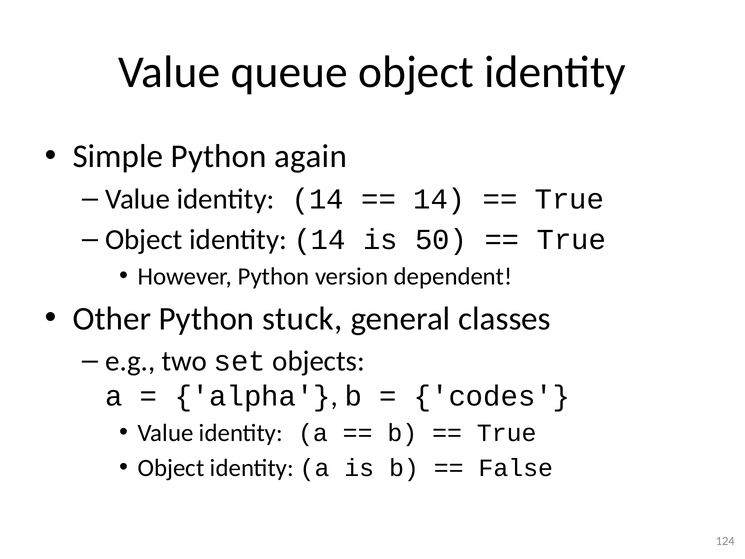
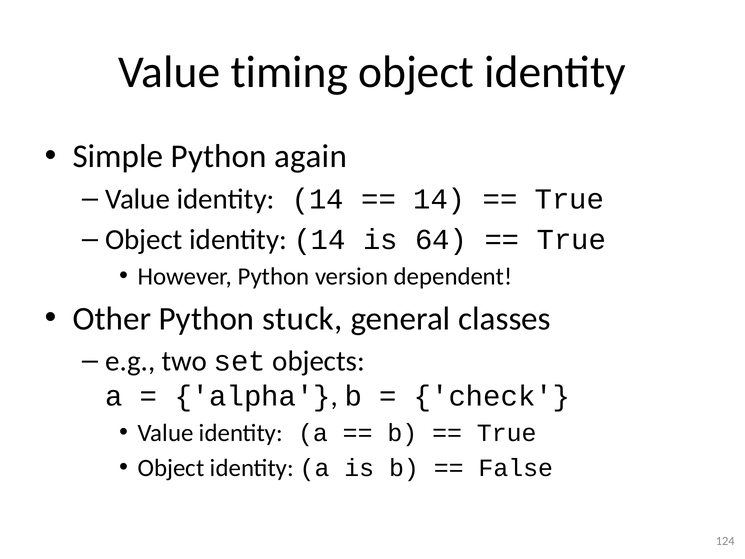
queue: queue -> timing (289, 72)
50: 50 -> 64 (441, 240)
codes: codes -> check (492, 396)
